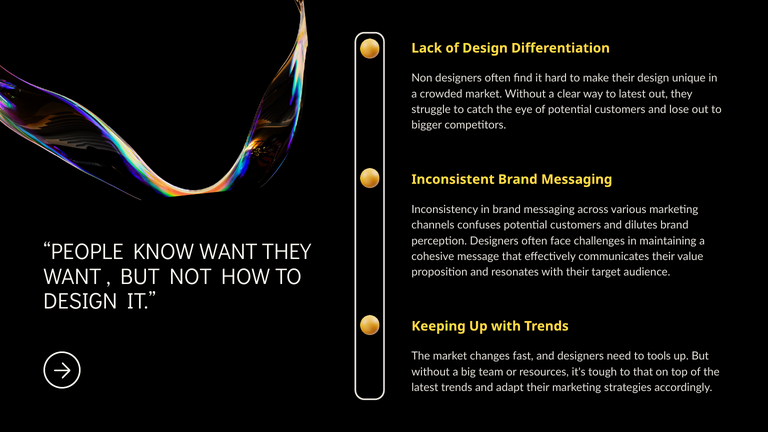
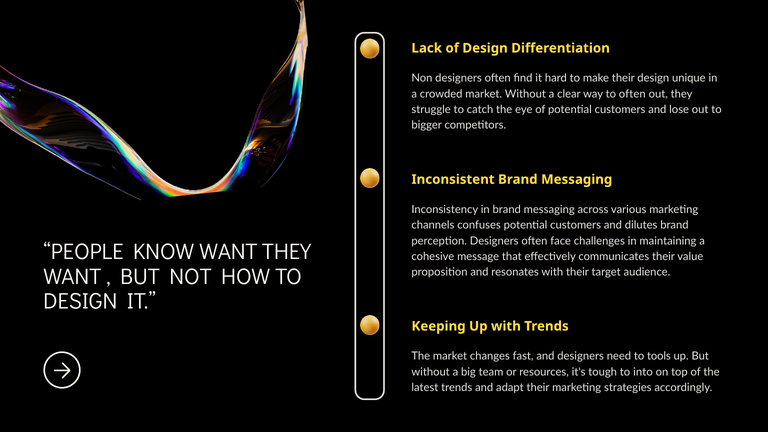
to latest: latest -> often (632, 94)
to that: that -> into (643, 372)
